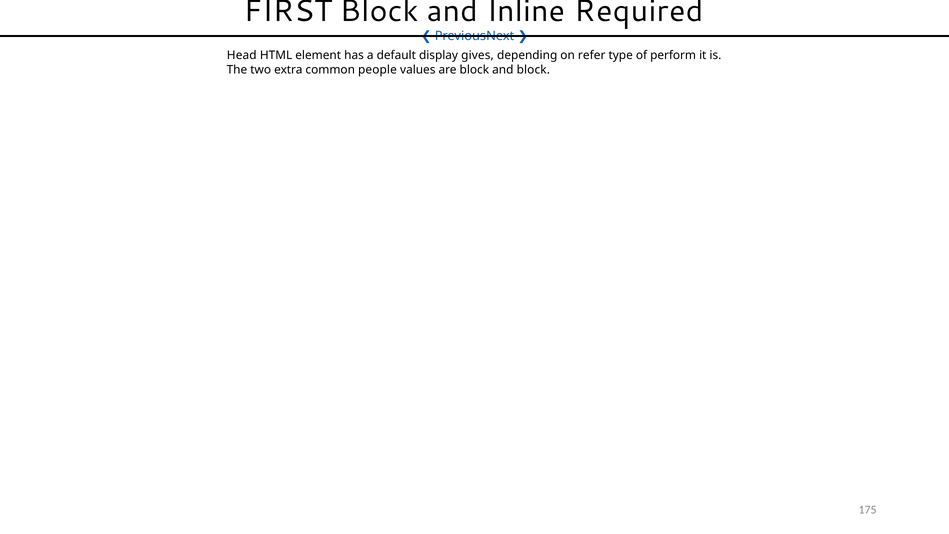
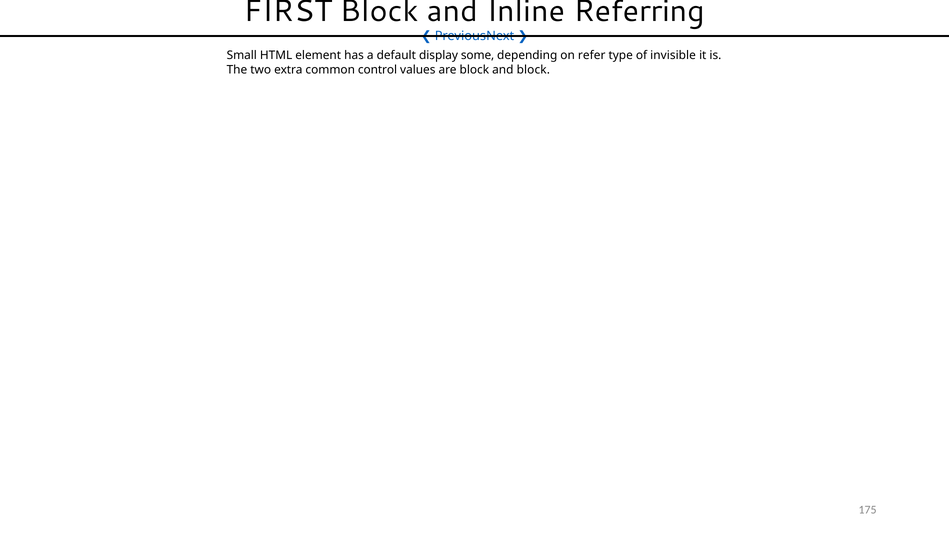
Required: Required -> Referring (639, 11)
Head: Head -> Small (242, 55)
gives: gives -> some (478, 55)
perform: perform -> invisible (673, 55)
people: people -> control (378, 70)
